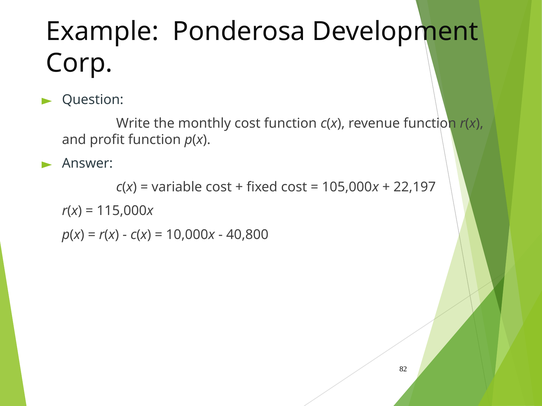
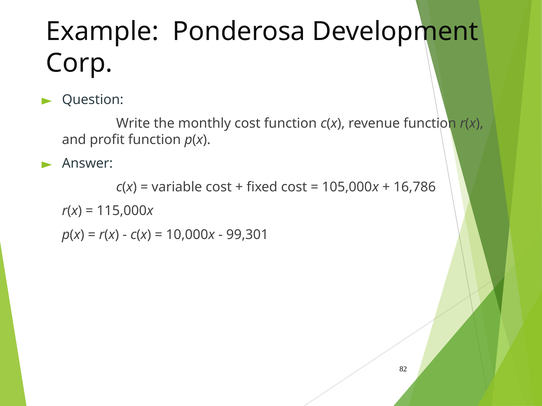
22,197: 22,197 -> 16,786 (415, 187)
40,800: 40,800 -> 99,301 (247, 235)
